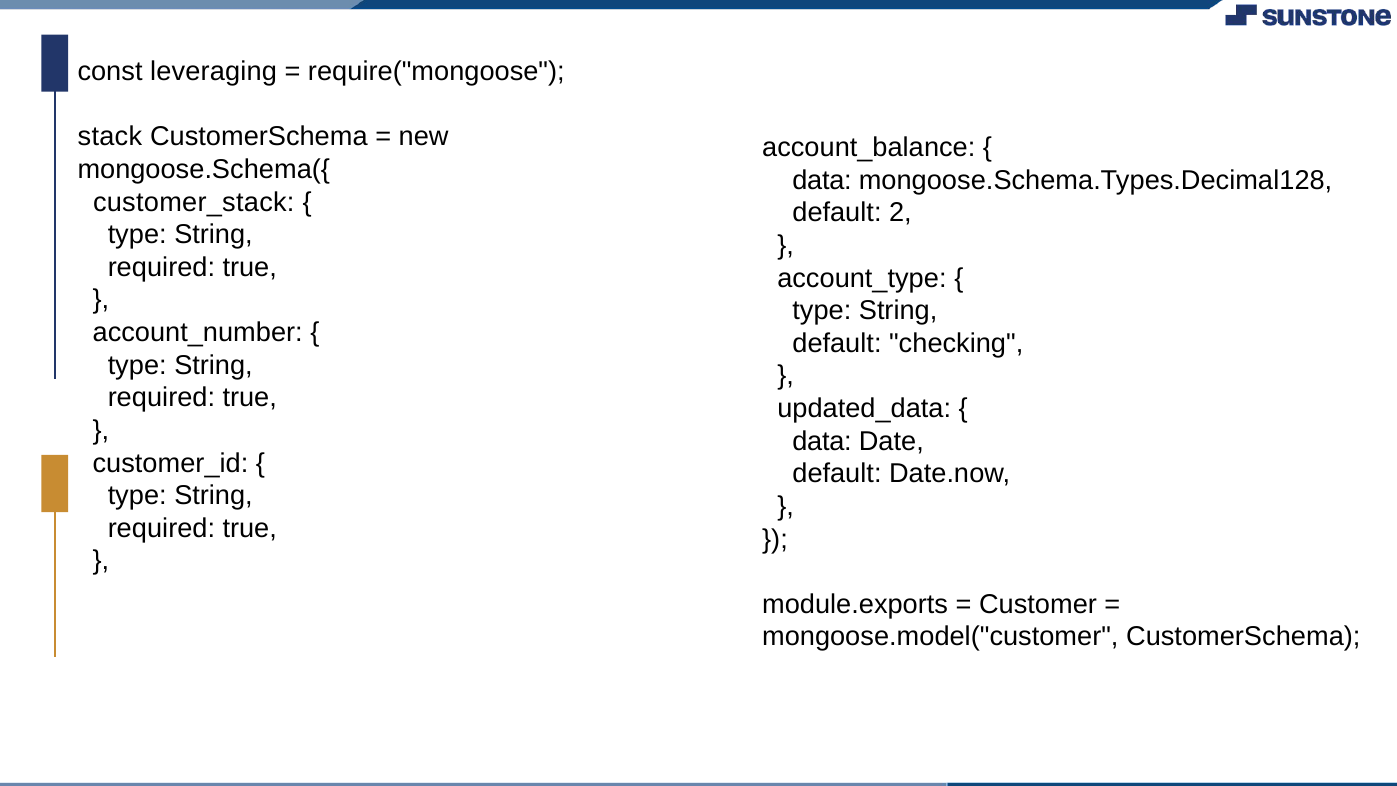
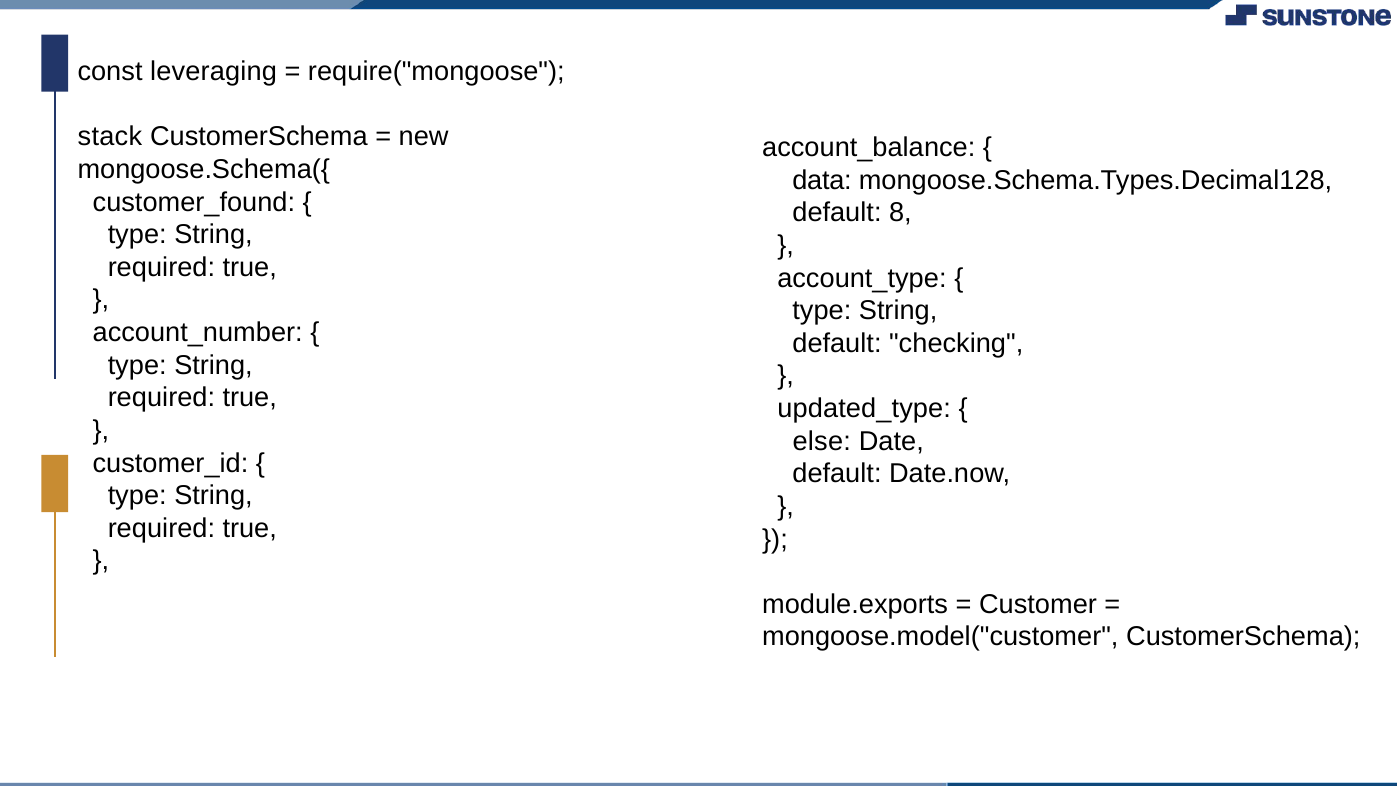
customer_stack: customer_stack -> customer_found (194, 202)
2: 2 -> 8 (900, 213)
updated_data: updated_data -> updated_type (864, 408)
data: data -> else (822, 441)
